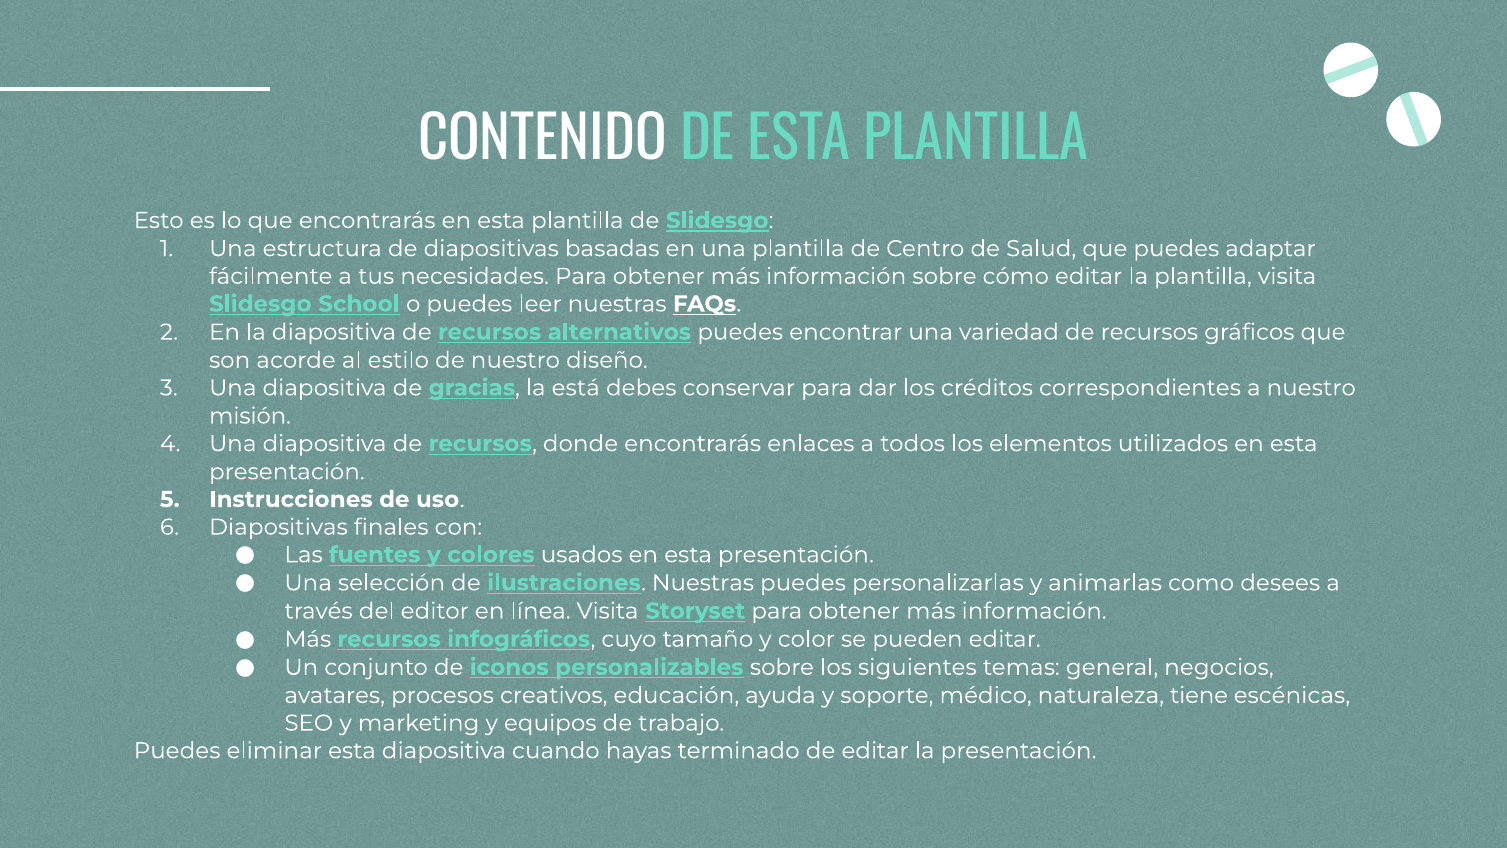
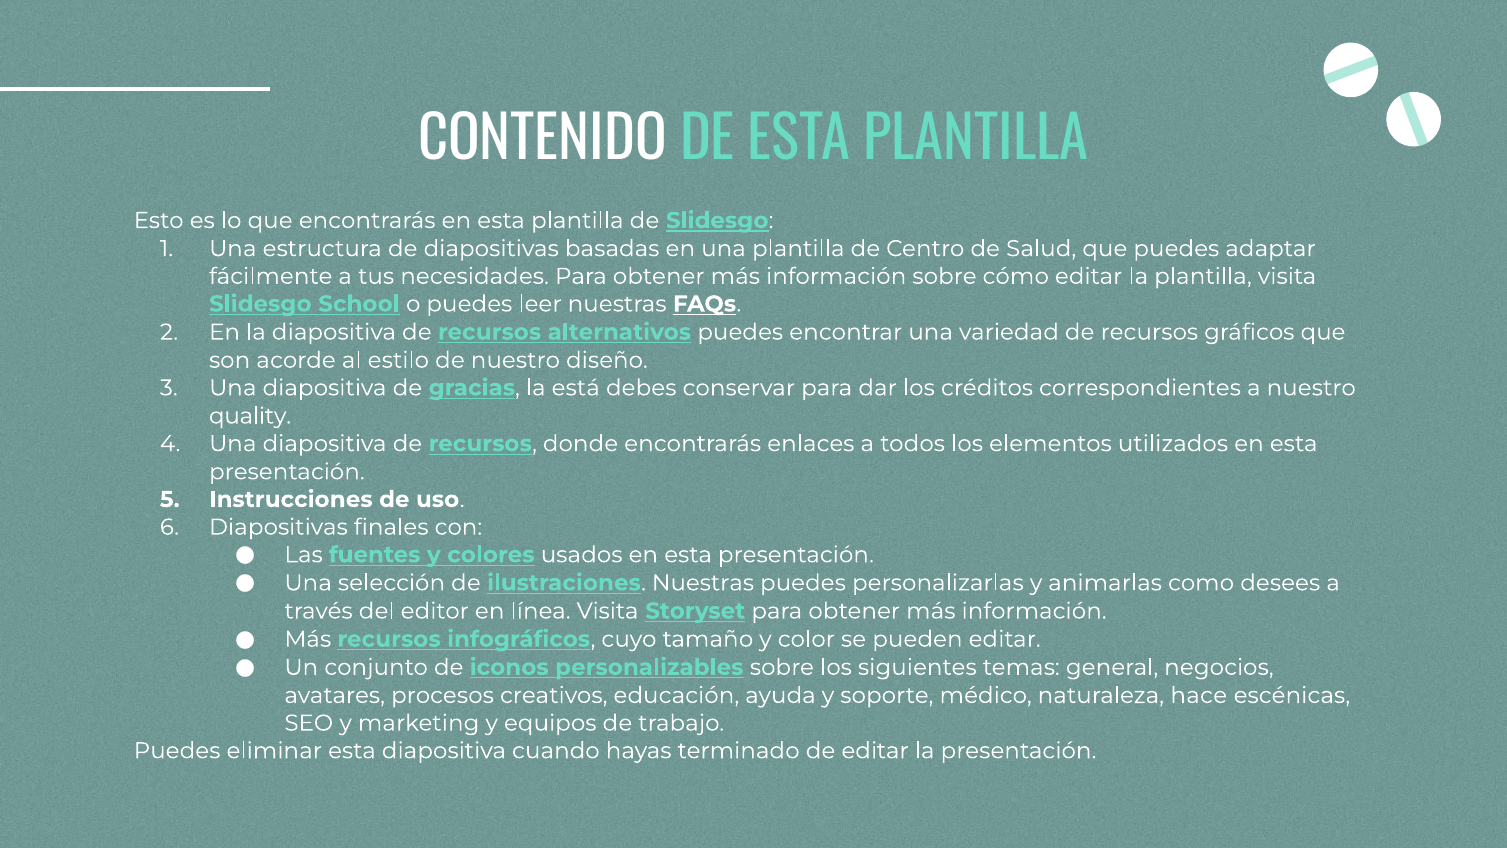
misión: misión -> quality (250, 416)
tiene: tiene -> hace (1199, 695)
